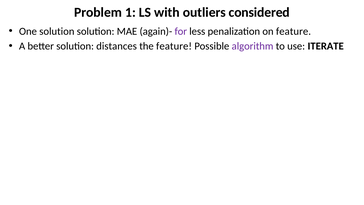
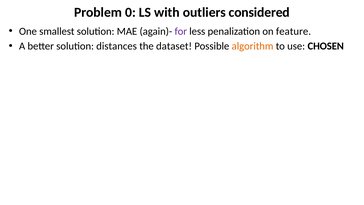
1: 1 -> 0 (130, 12)
One solution: solution -> smallest (57, 31)
the feature: feature -> dataset (174, 46)
algorithm colour: purple -> orange (253, 46)
ITERATE: ITERATE -> CHOSEN (326, 46)
